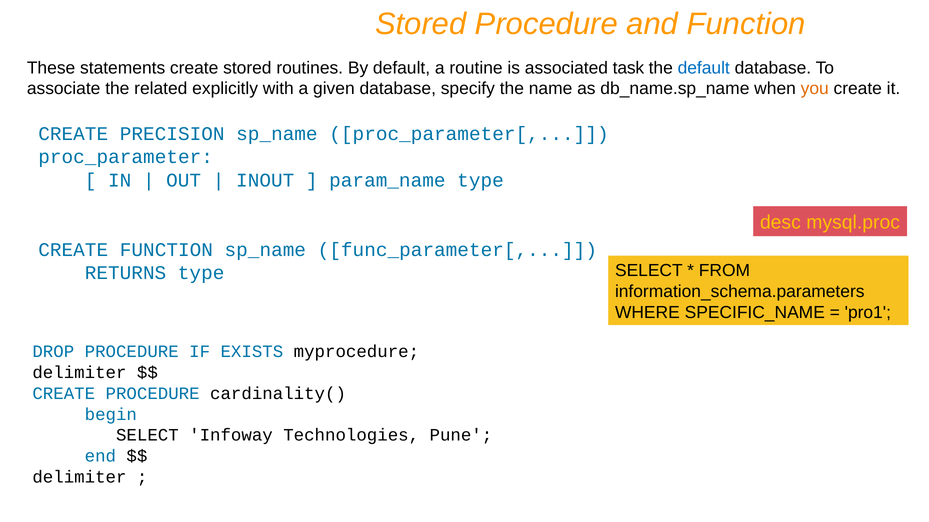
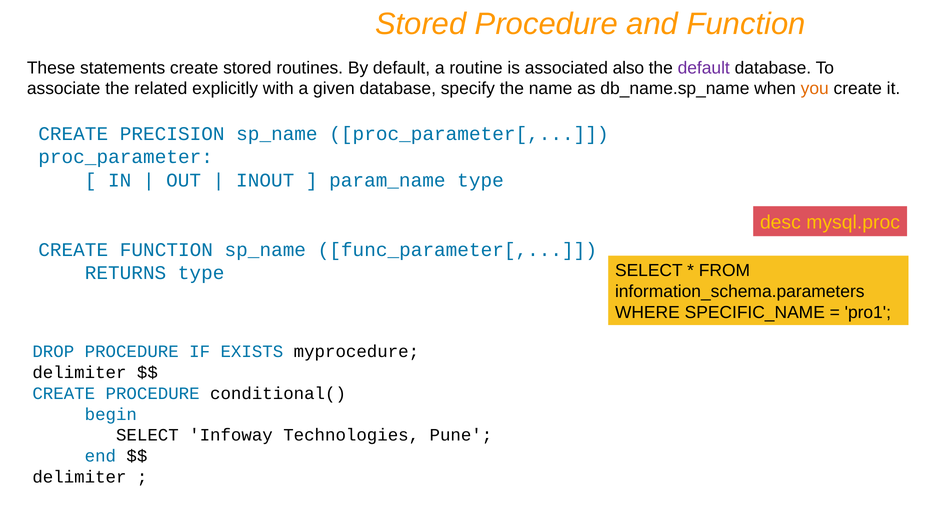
task: task -> also (628, 68)
default colour: blue -> purple (704, 68)
cardinality(: cardinality( -> conditional( (278, 394)
